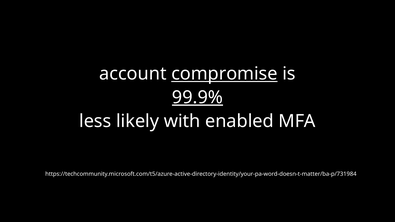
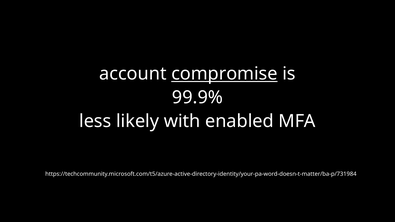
99.9% underline: present -> none (197, 97)
